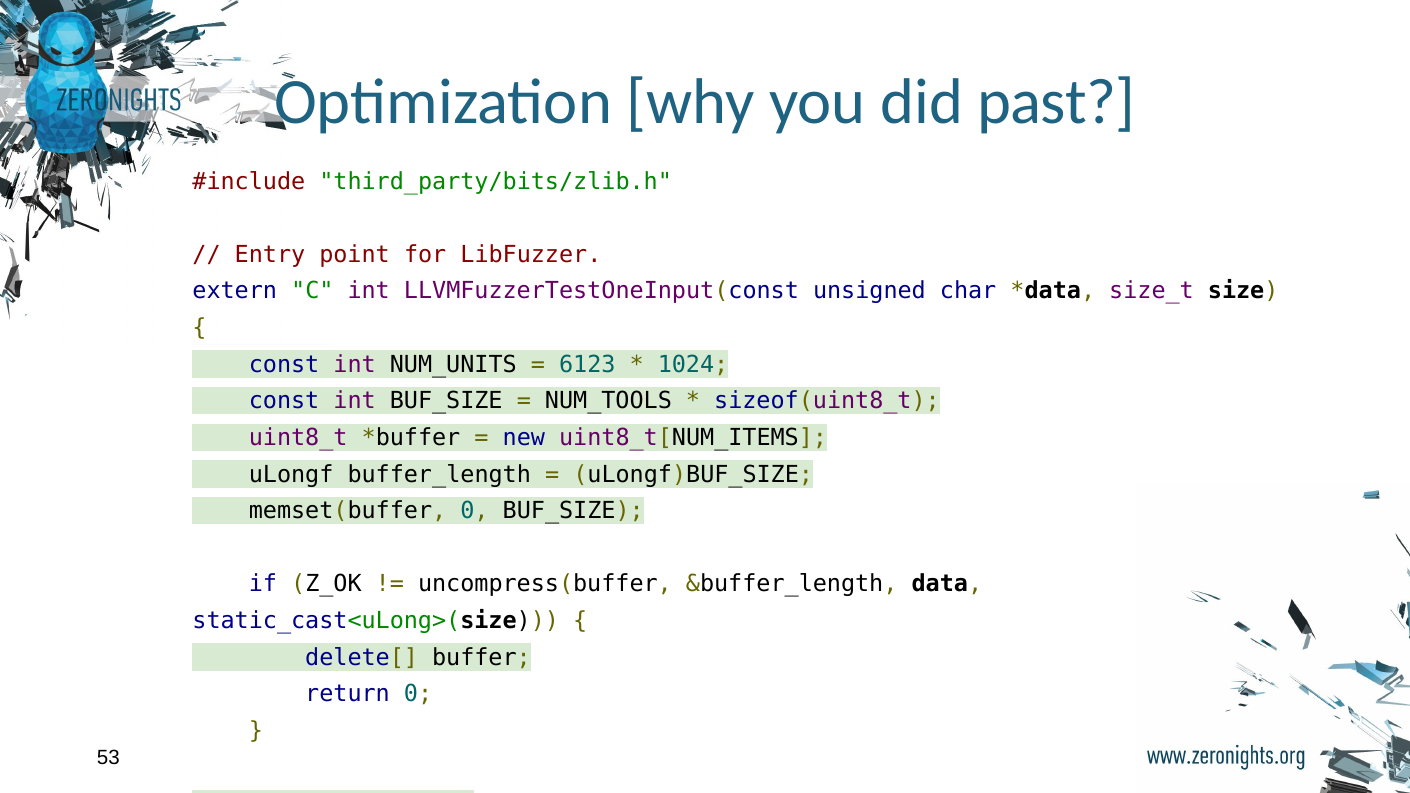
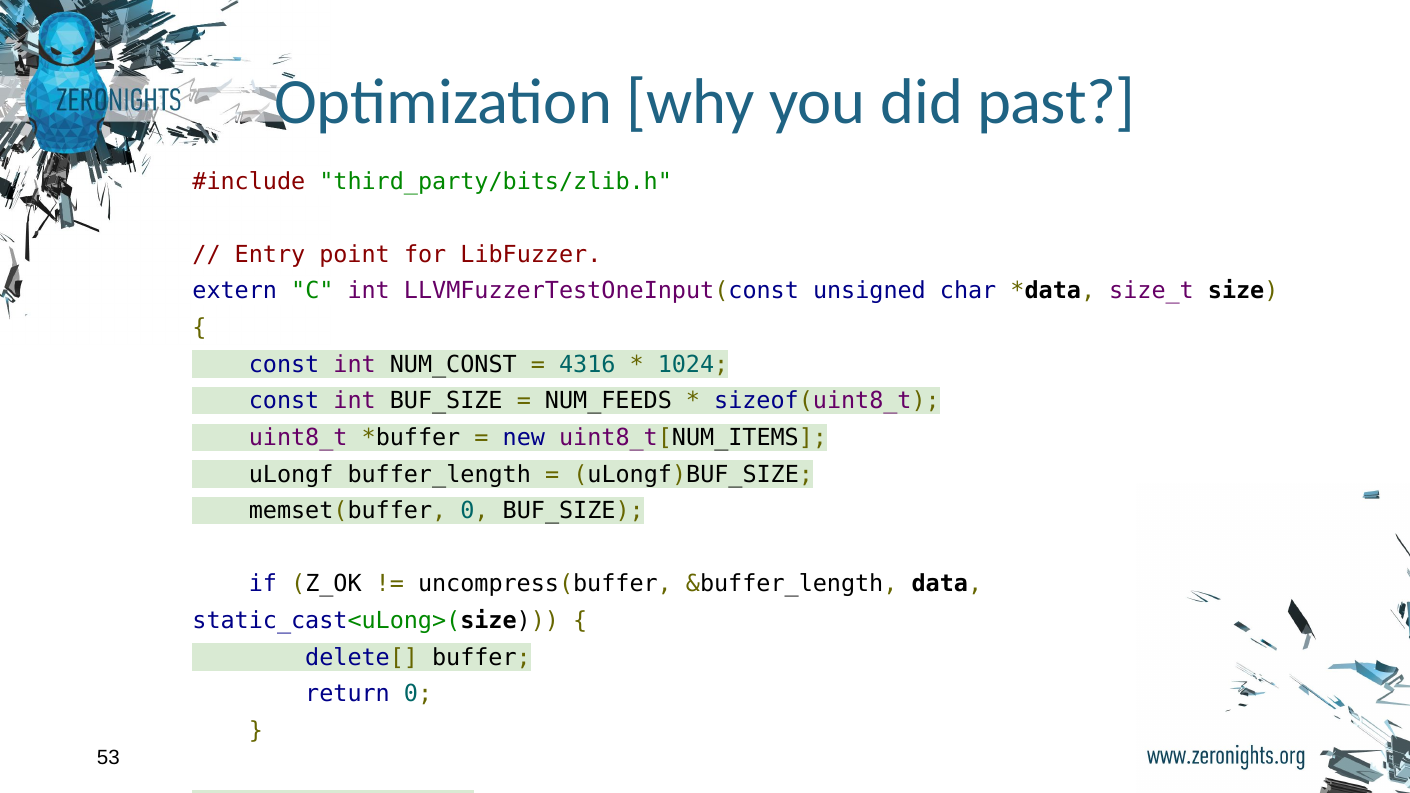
NUM_UNITS: NUM_UNITS -> NUM_CONST (453, 364)
6123: 6123 -> 4316 (587, 364)
NUM_TOOLS: NUM_TOOLS -> NUM_FEEDS (608, 401)
